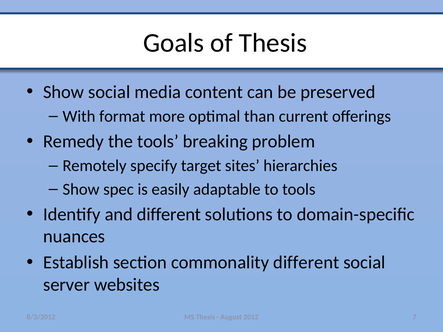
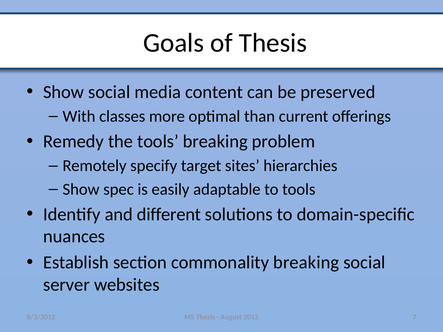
format: format -> classes (122, 116)
commonality different: different -> breaking (306, 263)
